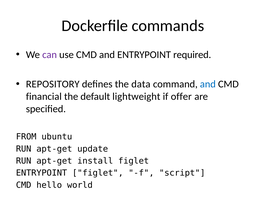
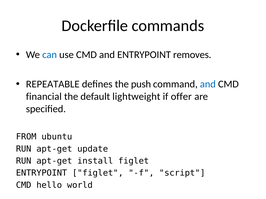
can colour: purple -> blue (50, 55)
required: required -> removes (192, 55)
REPOSITORY: REPOSITORY -> REPEATABLE (53, 84)
data: data -> push (141, 84)
